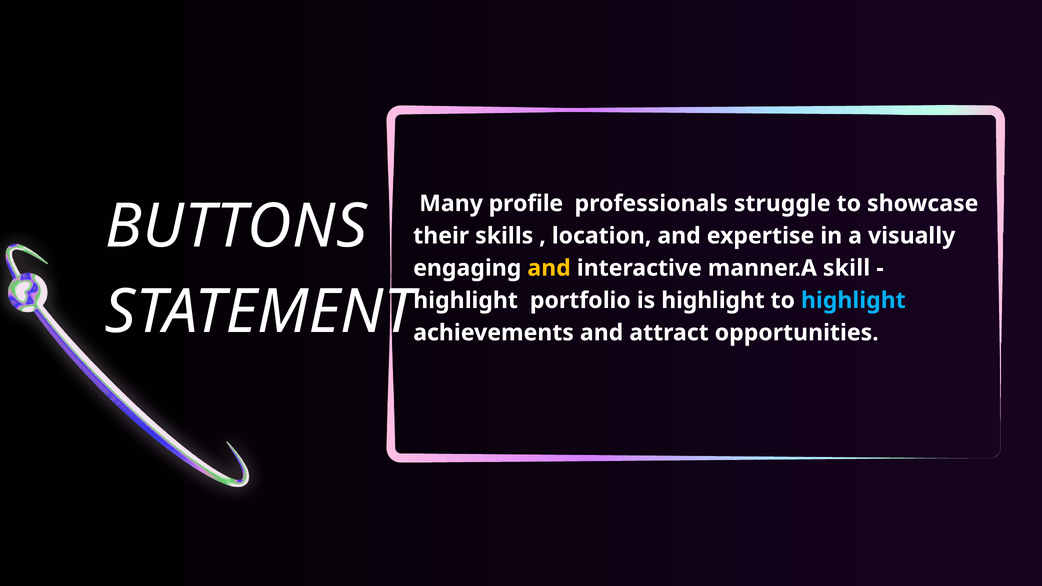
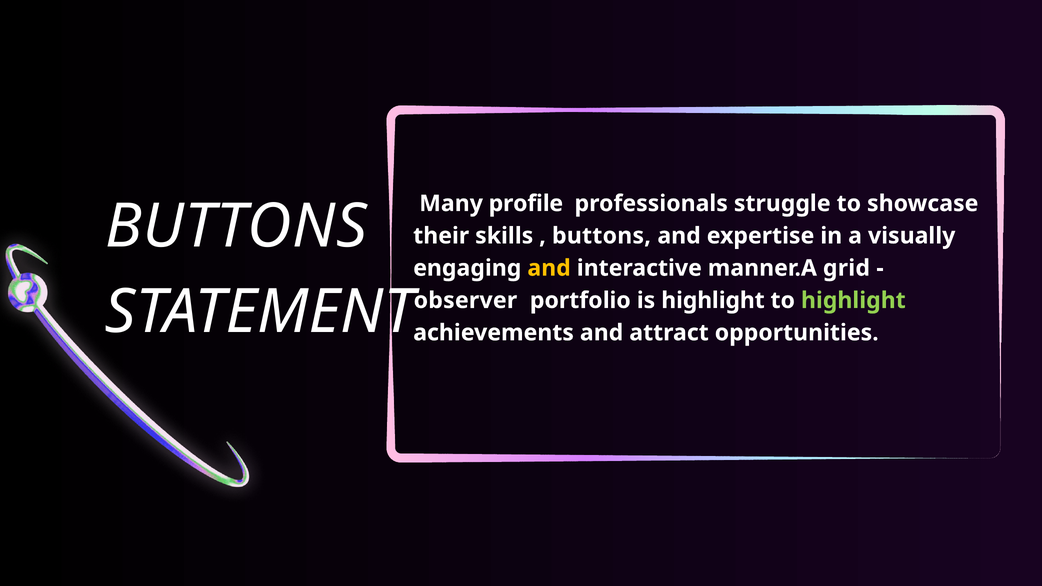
location: location -> buttons (601, 236)
skill: skill -> grid (846, 268)
highlight: highlight -> observer (465, 300)
highlight colour: light blue -> light green (853, 300)
